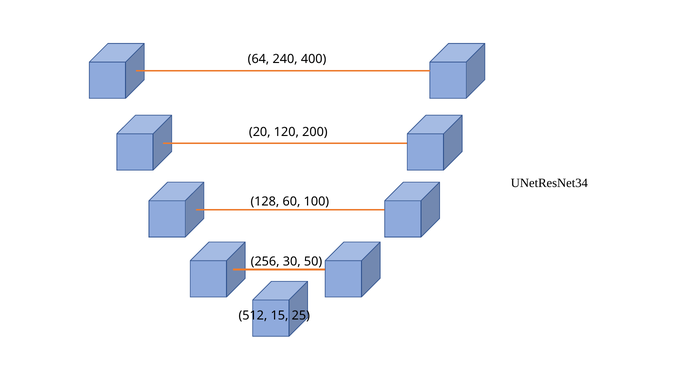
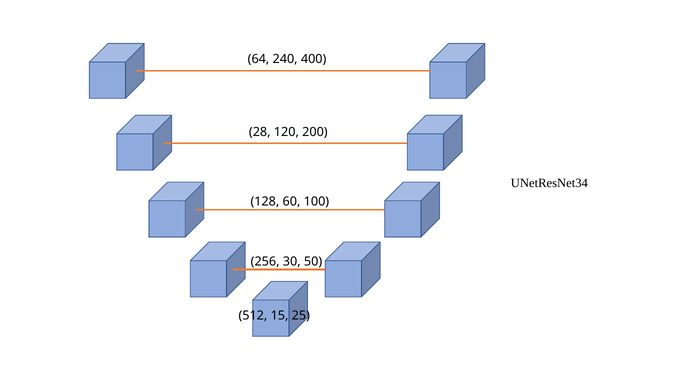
20: 20 -> 28 (260, 132)
